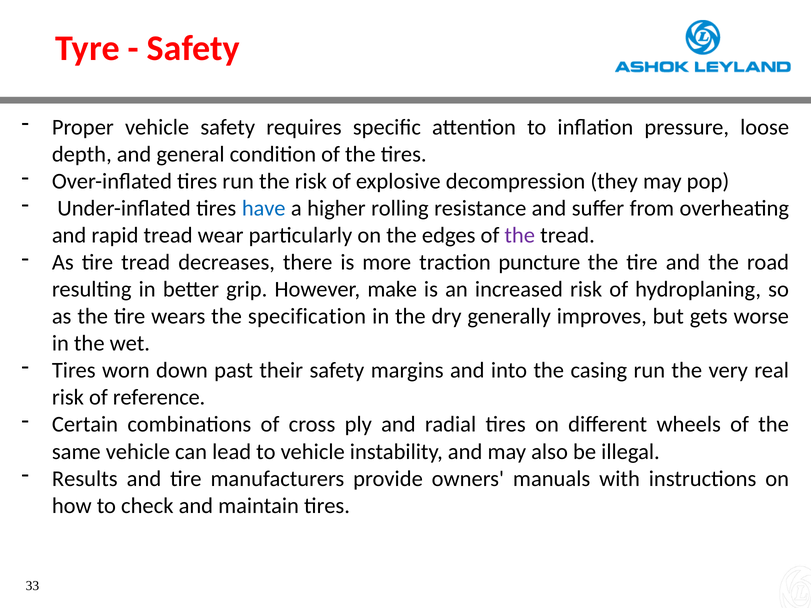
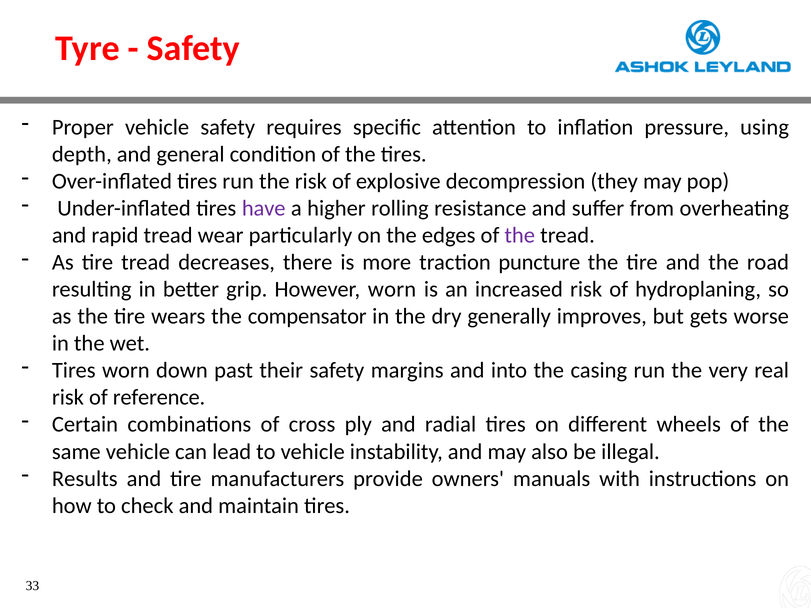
loose: loose -> using (765, 127)
have colour: blue -> purple (264, 208)
However make: make -> worn (392, 290)
specification: specification -> compensator (307, 317)
